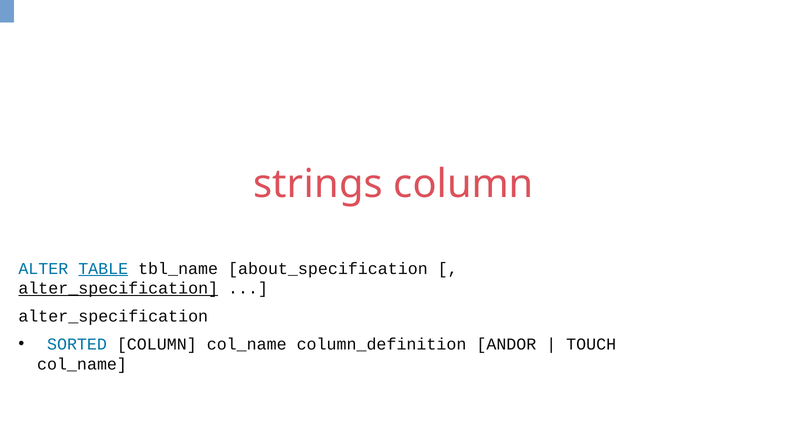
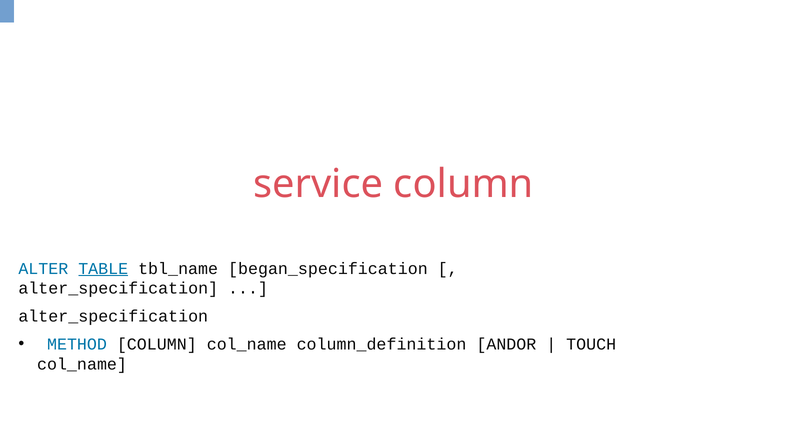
strings: strings -> service (318, 184)
about_specification: about_specification -> began_specification (328, 269)
alter_specification underline: present -> none (118, 289)
SORTED: SORTED -> METHOD (77, 344)
